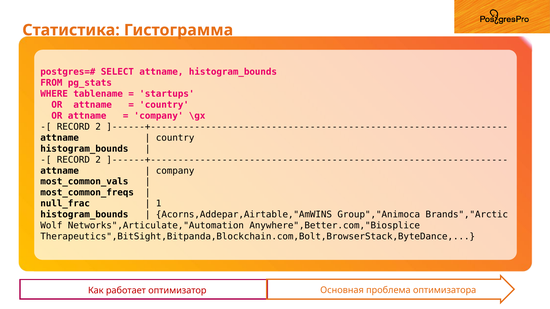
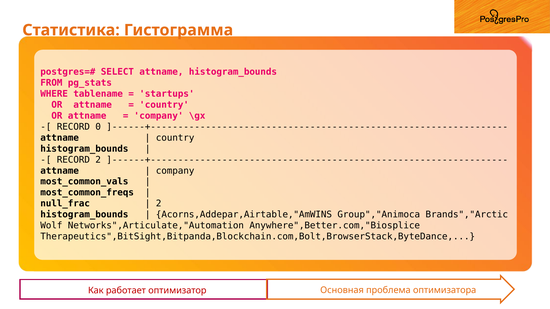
2: 2 -> 0 (98, 127)
1: 1 -> 2 (159, 204)
